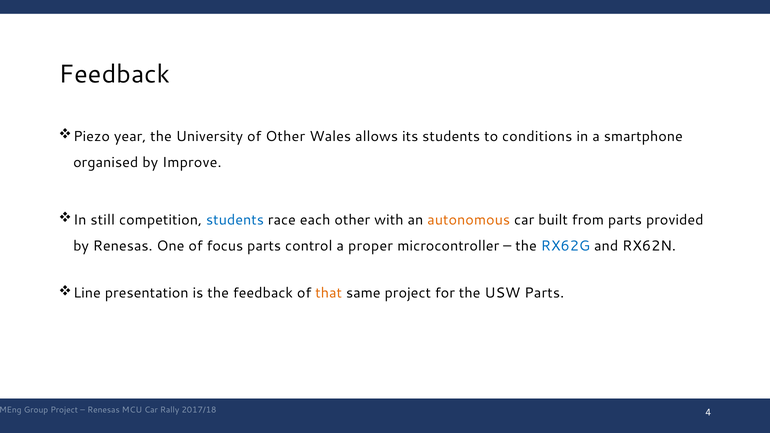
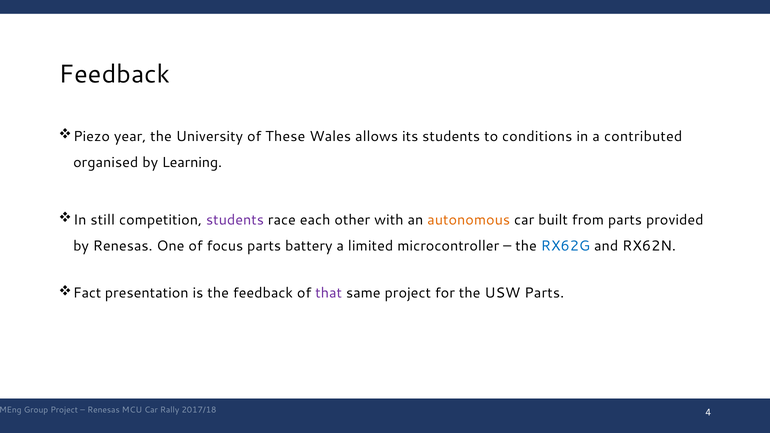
of Other: Other -> These (285, 137)
smartphone: smartphone -> contributed (643, 137)
Improve: Improve -> Learning (192, 163)
students colour: blue -> purple (235, 220)
control: control -> battery (309, 246)
proper: proper -> limited (371, 246)
Line: Line -> Fact (87, 293)
that colour: orange -> purple (329, 293)
